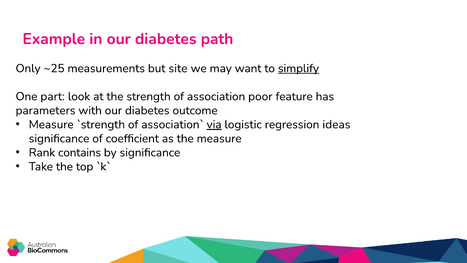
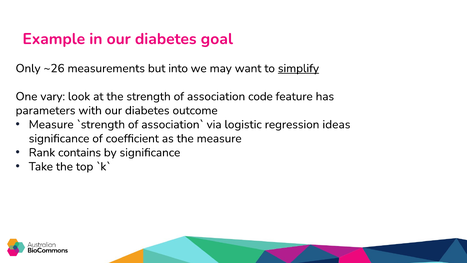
path: path -> goal (217, 39)
~25: ~25 -> ~26 (54, 68)
site: site -> into (178, 68)
part: part -> vary (53, 96)
poor: poor -> code (260, 96)
via underline: present -> none (214, 124)
